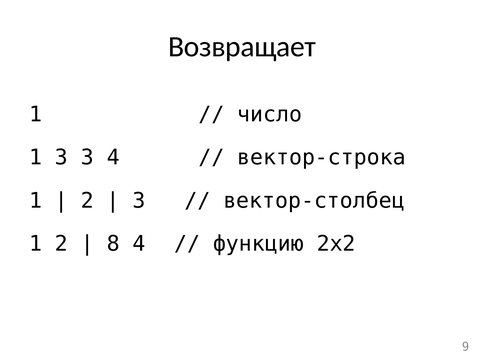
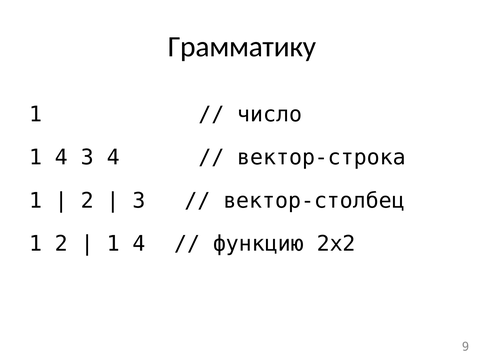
Возвращает: Возвращает -> Грамматику (242, 47)
3: 3 -> 4 (61, 158)
8: 8 -> 1 (113, 244)
